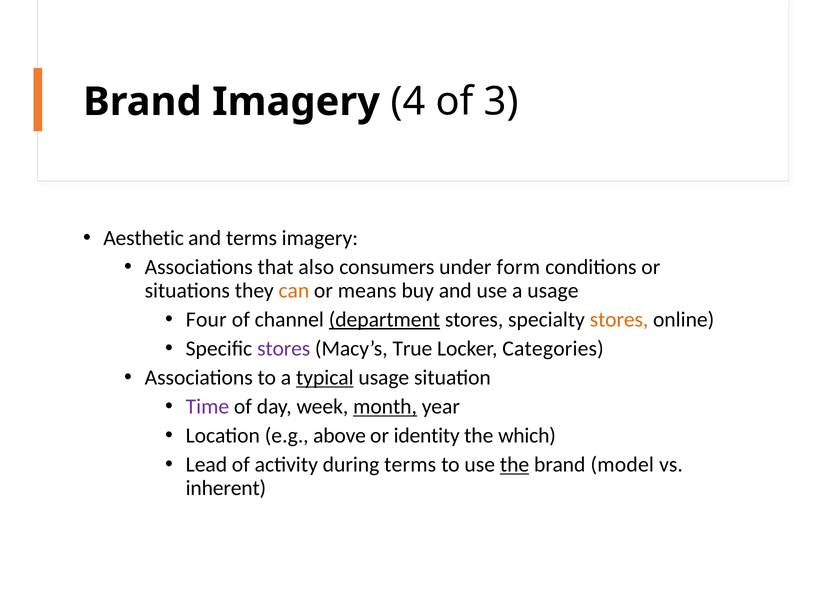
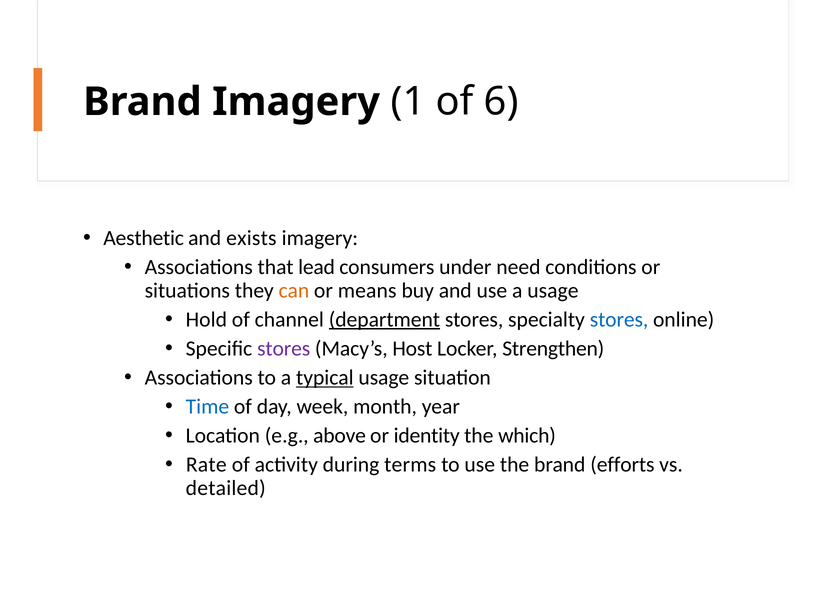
4: 4 -> 1 (408, 102)
3: 3 -> 6 (501, 102)
and terms: terms -> exists (251, 238)
also: also -> lead (317, 267)
form: form -> need (518, 267)
Four: Four -> Hold (206, 320)
stores colour: orange -> blue (619, 320)
True: True -> Host (412, 349)
Categories: Categories -> Strengthen (553, 349)
Time colour: purple -> blue (207, 407)
month underline: present -> none (385, 407)
Lead: Lead -> Rate (206, 465)
the underline: present -> none (515, 465)
model: model -> efforts (622, 465)
inherent: inherent -> detailed (226, 488)
